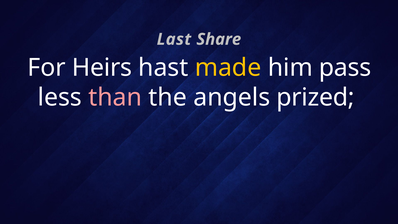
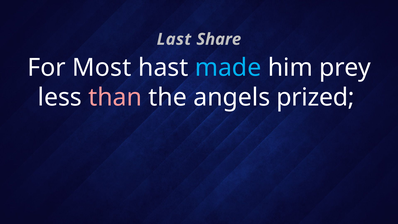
Heirs: Heirs -> Most (102, 68)
made colour: yellow -> light blue (228, 68)
pass: pass -> prey (345, 68)
